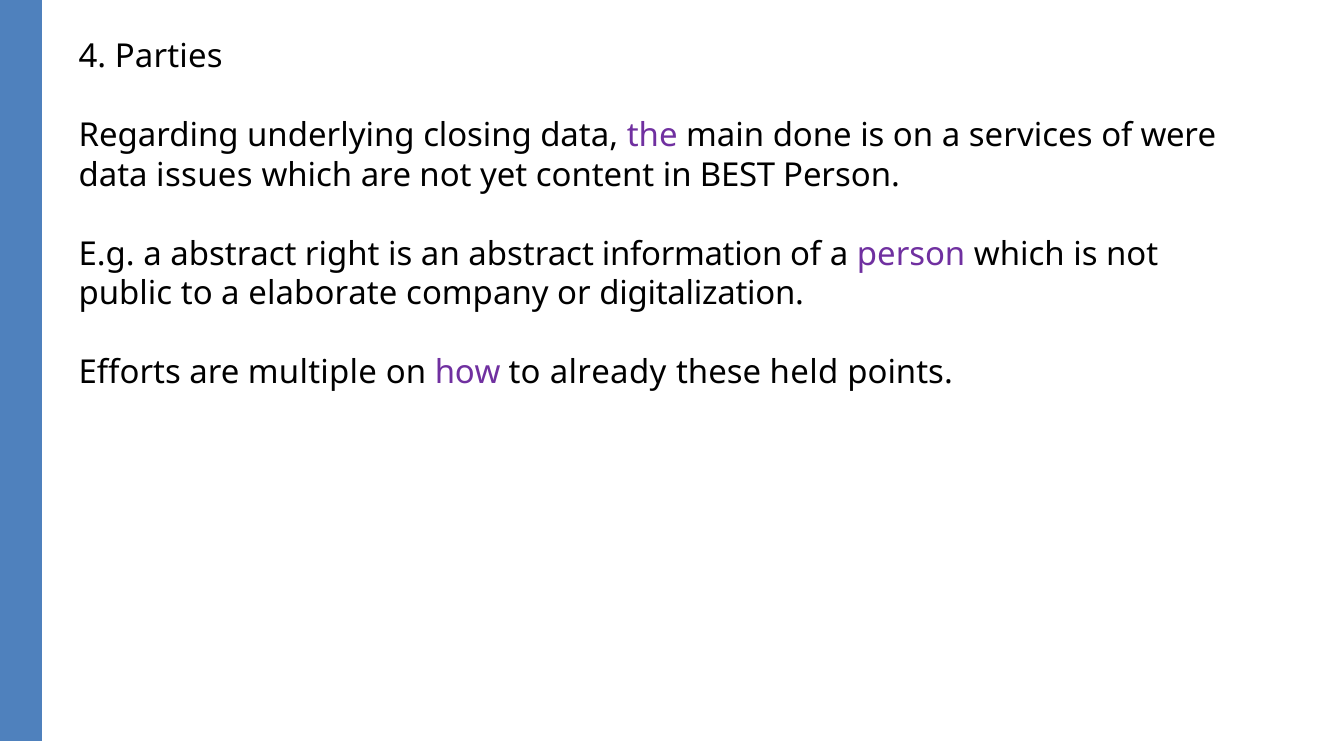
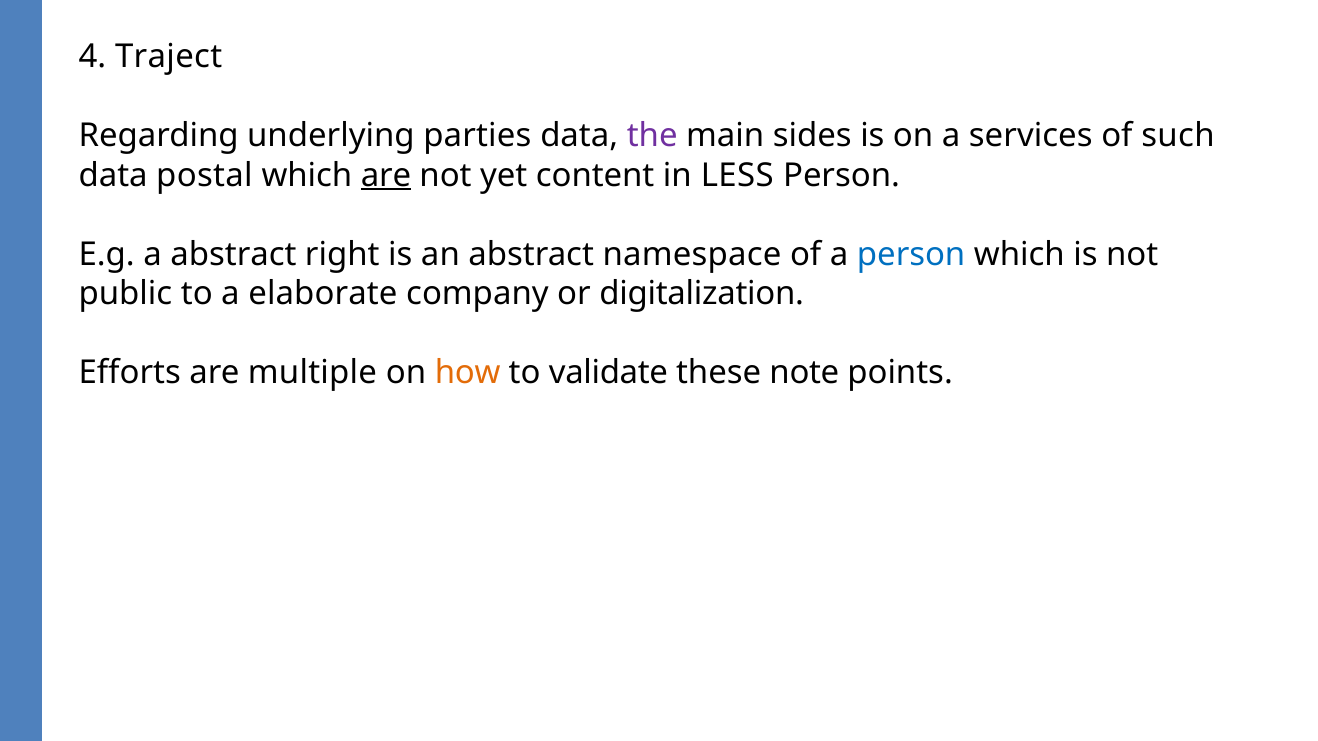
Parties: Parties -> Traject (169, 57)
closing: closing -> parties (477, 136)
done: done -> sides (812, 136)
were: were -> such (1178, 136)
issues: issues -> postal (204, 175)
are underline: none -> present (386, 175)
BEST: BEST -> LESS (737, 175)
information: information -> namespace (692, 254)
person colour: purple -> blue (911, 254)
how colour: purple -> orange (468, 373)
already: already -> validate (608, 373)
held: held -> note (804, 373)
